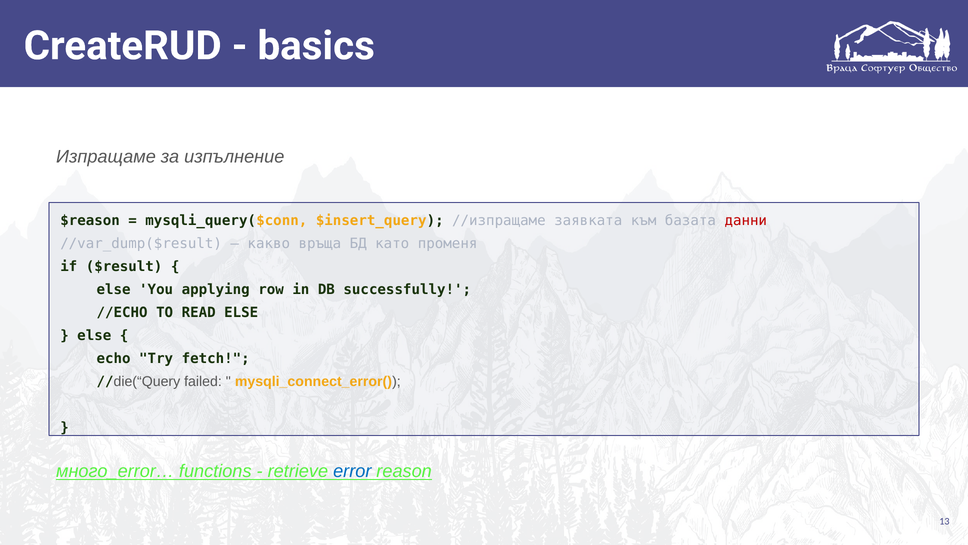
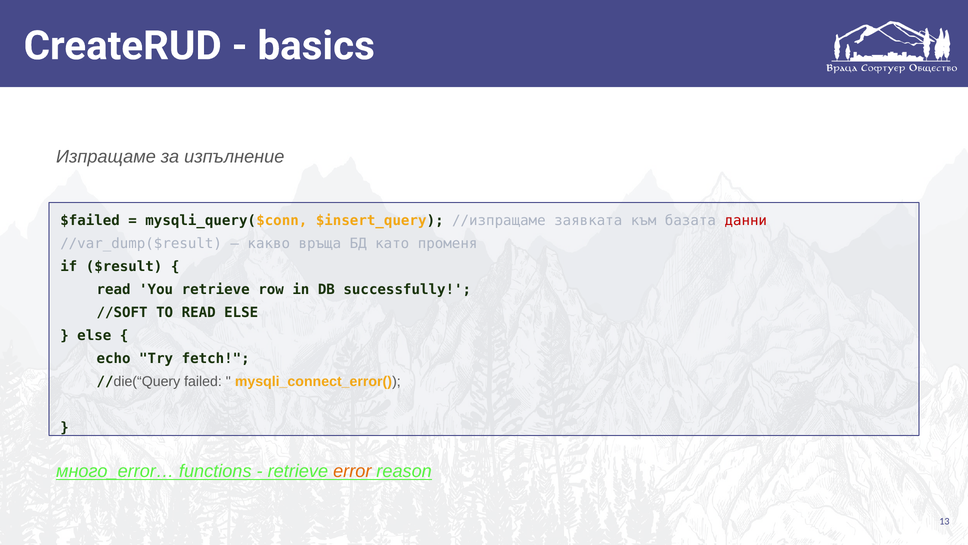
$reason: $reason -> $failed (90, 220)
else: else -> read (114, 289)
You applying: applying -> retrieve (216, 289)
//ECHO: //ECHO -> //SOFT (122, 312)
error colour: blue -> orange (352, 471)
